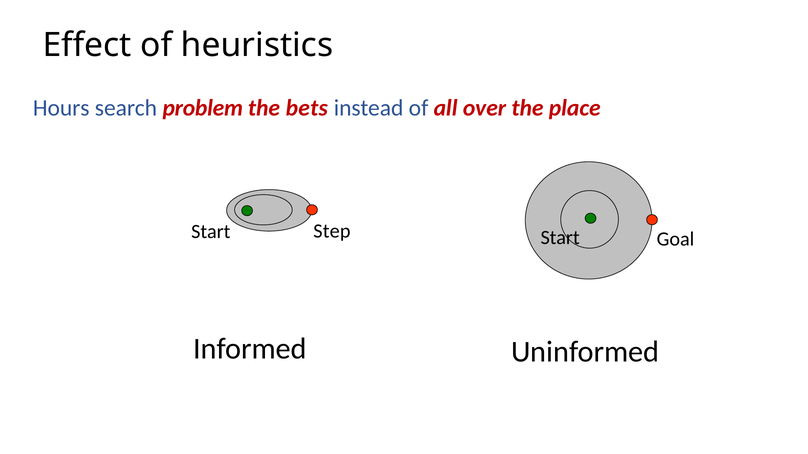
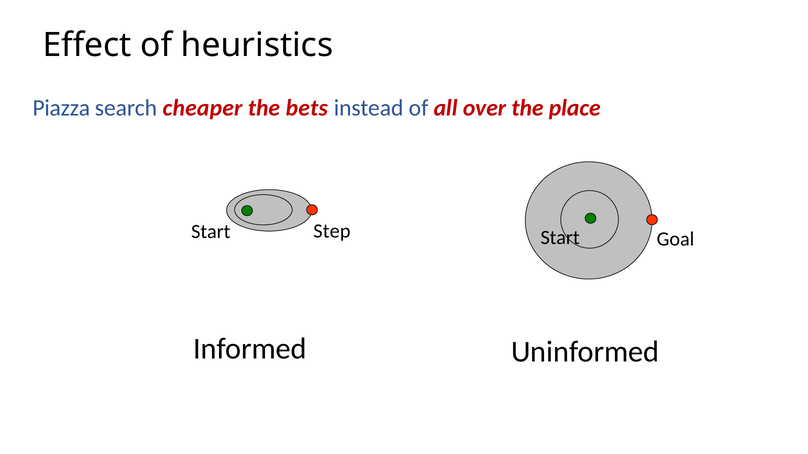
Hours: Hours -> Piazza (61, 108)
problem: problem -> cheaper (203, 108)
